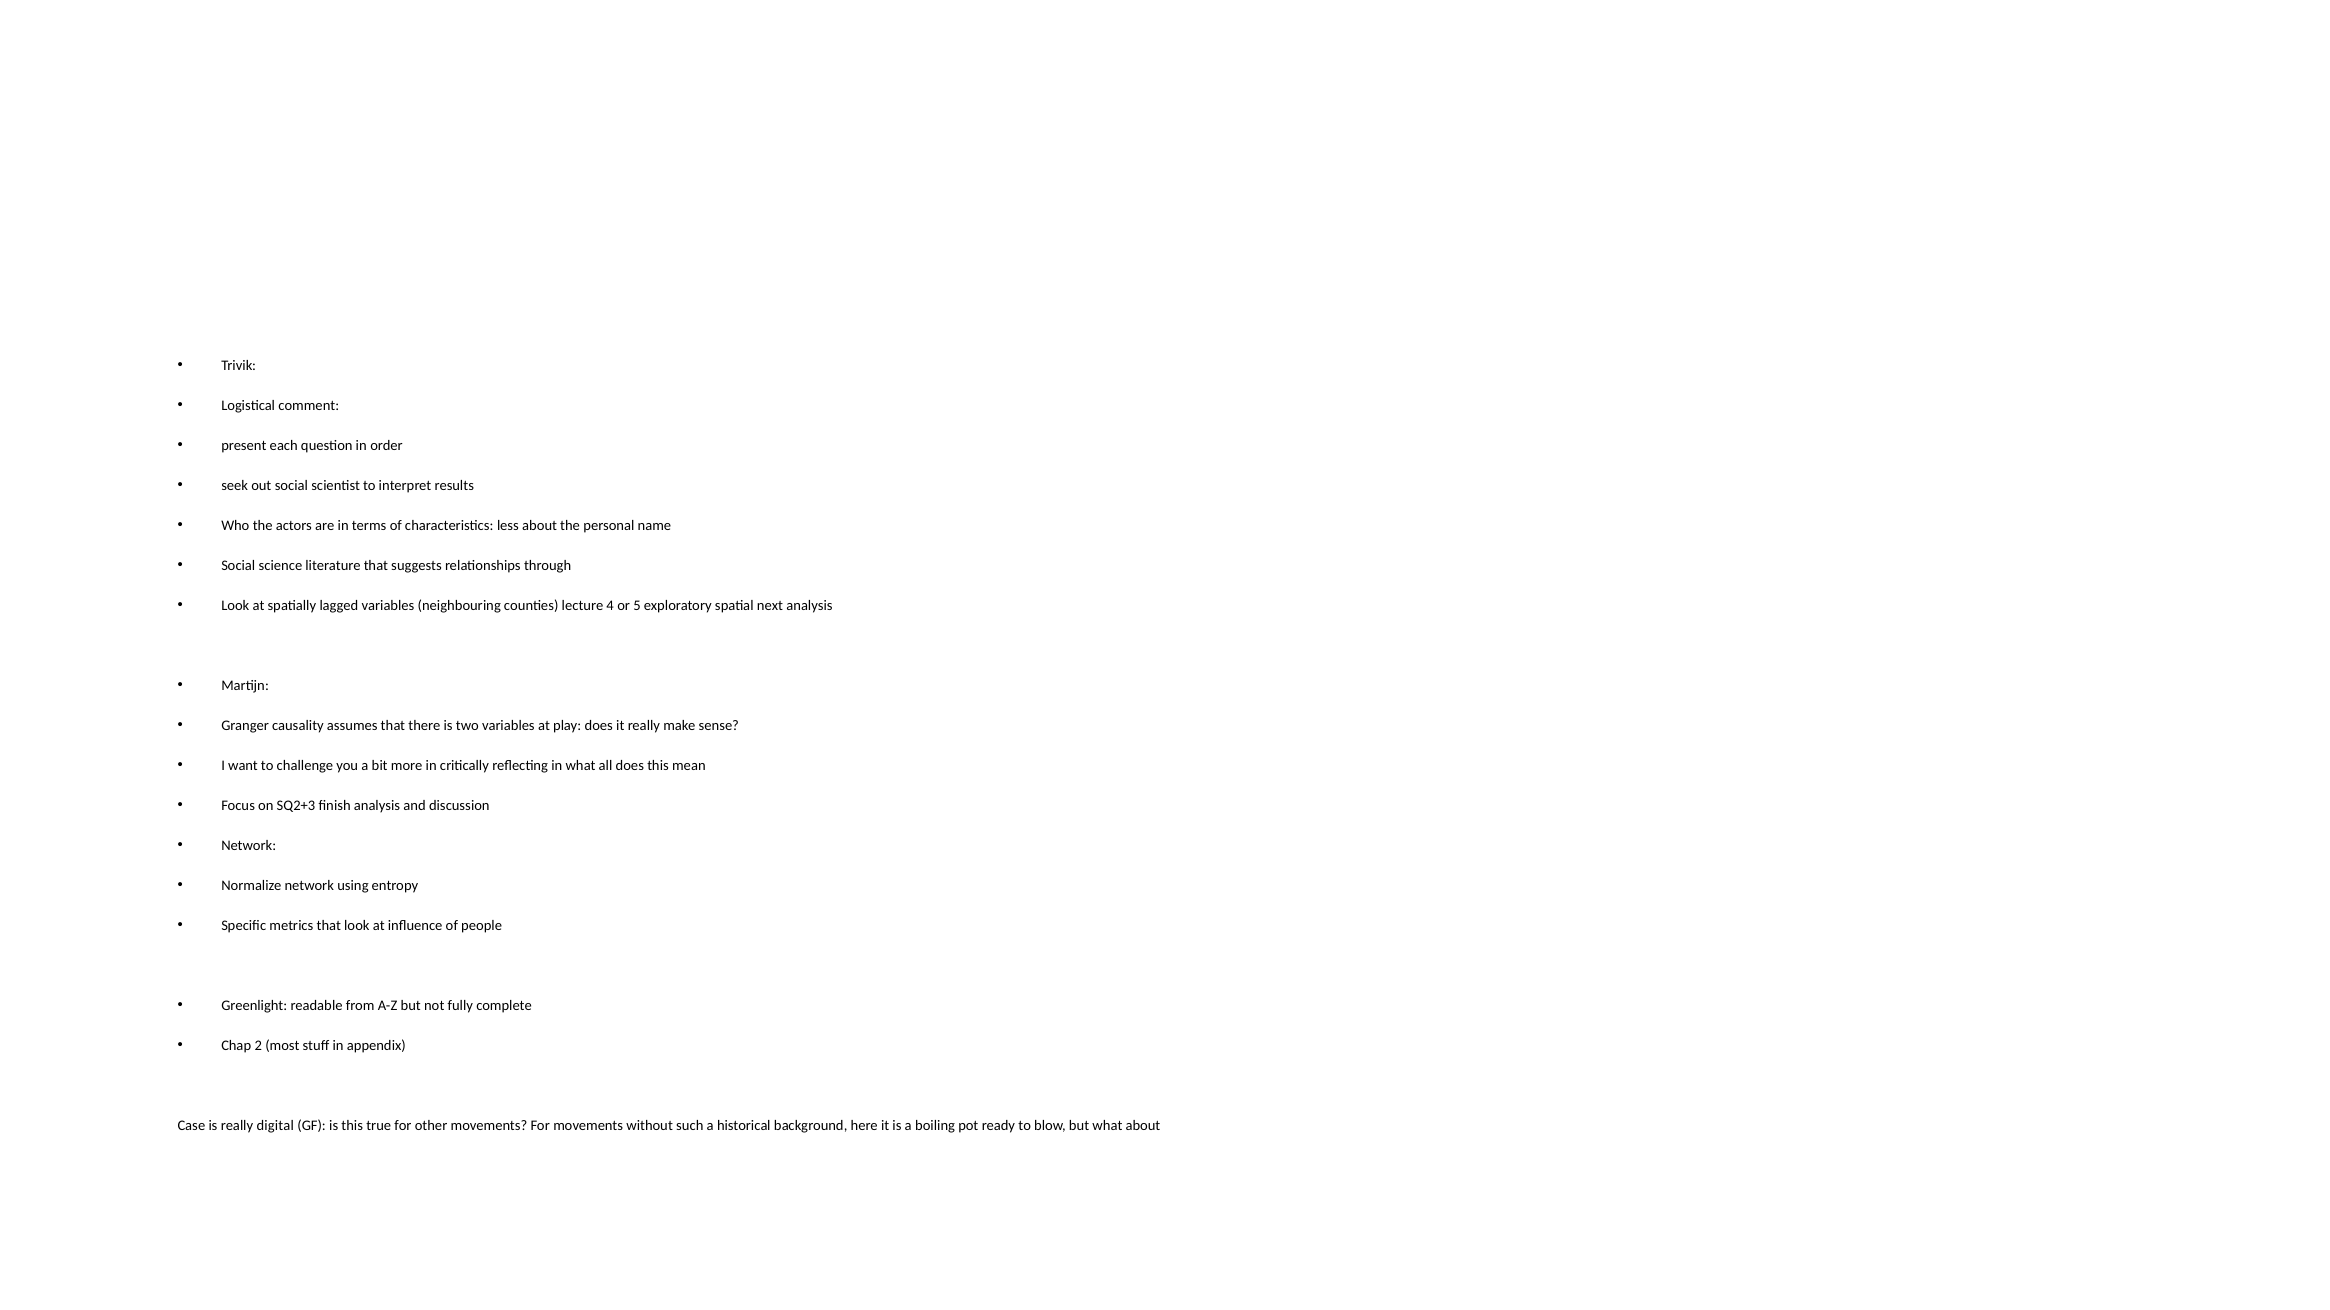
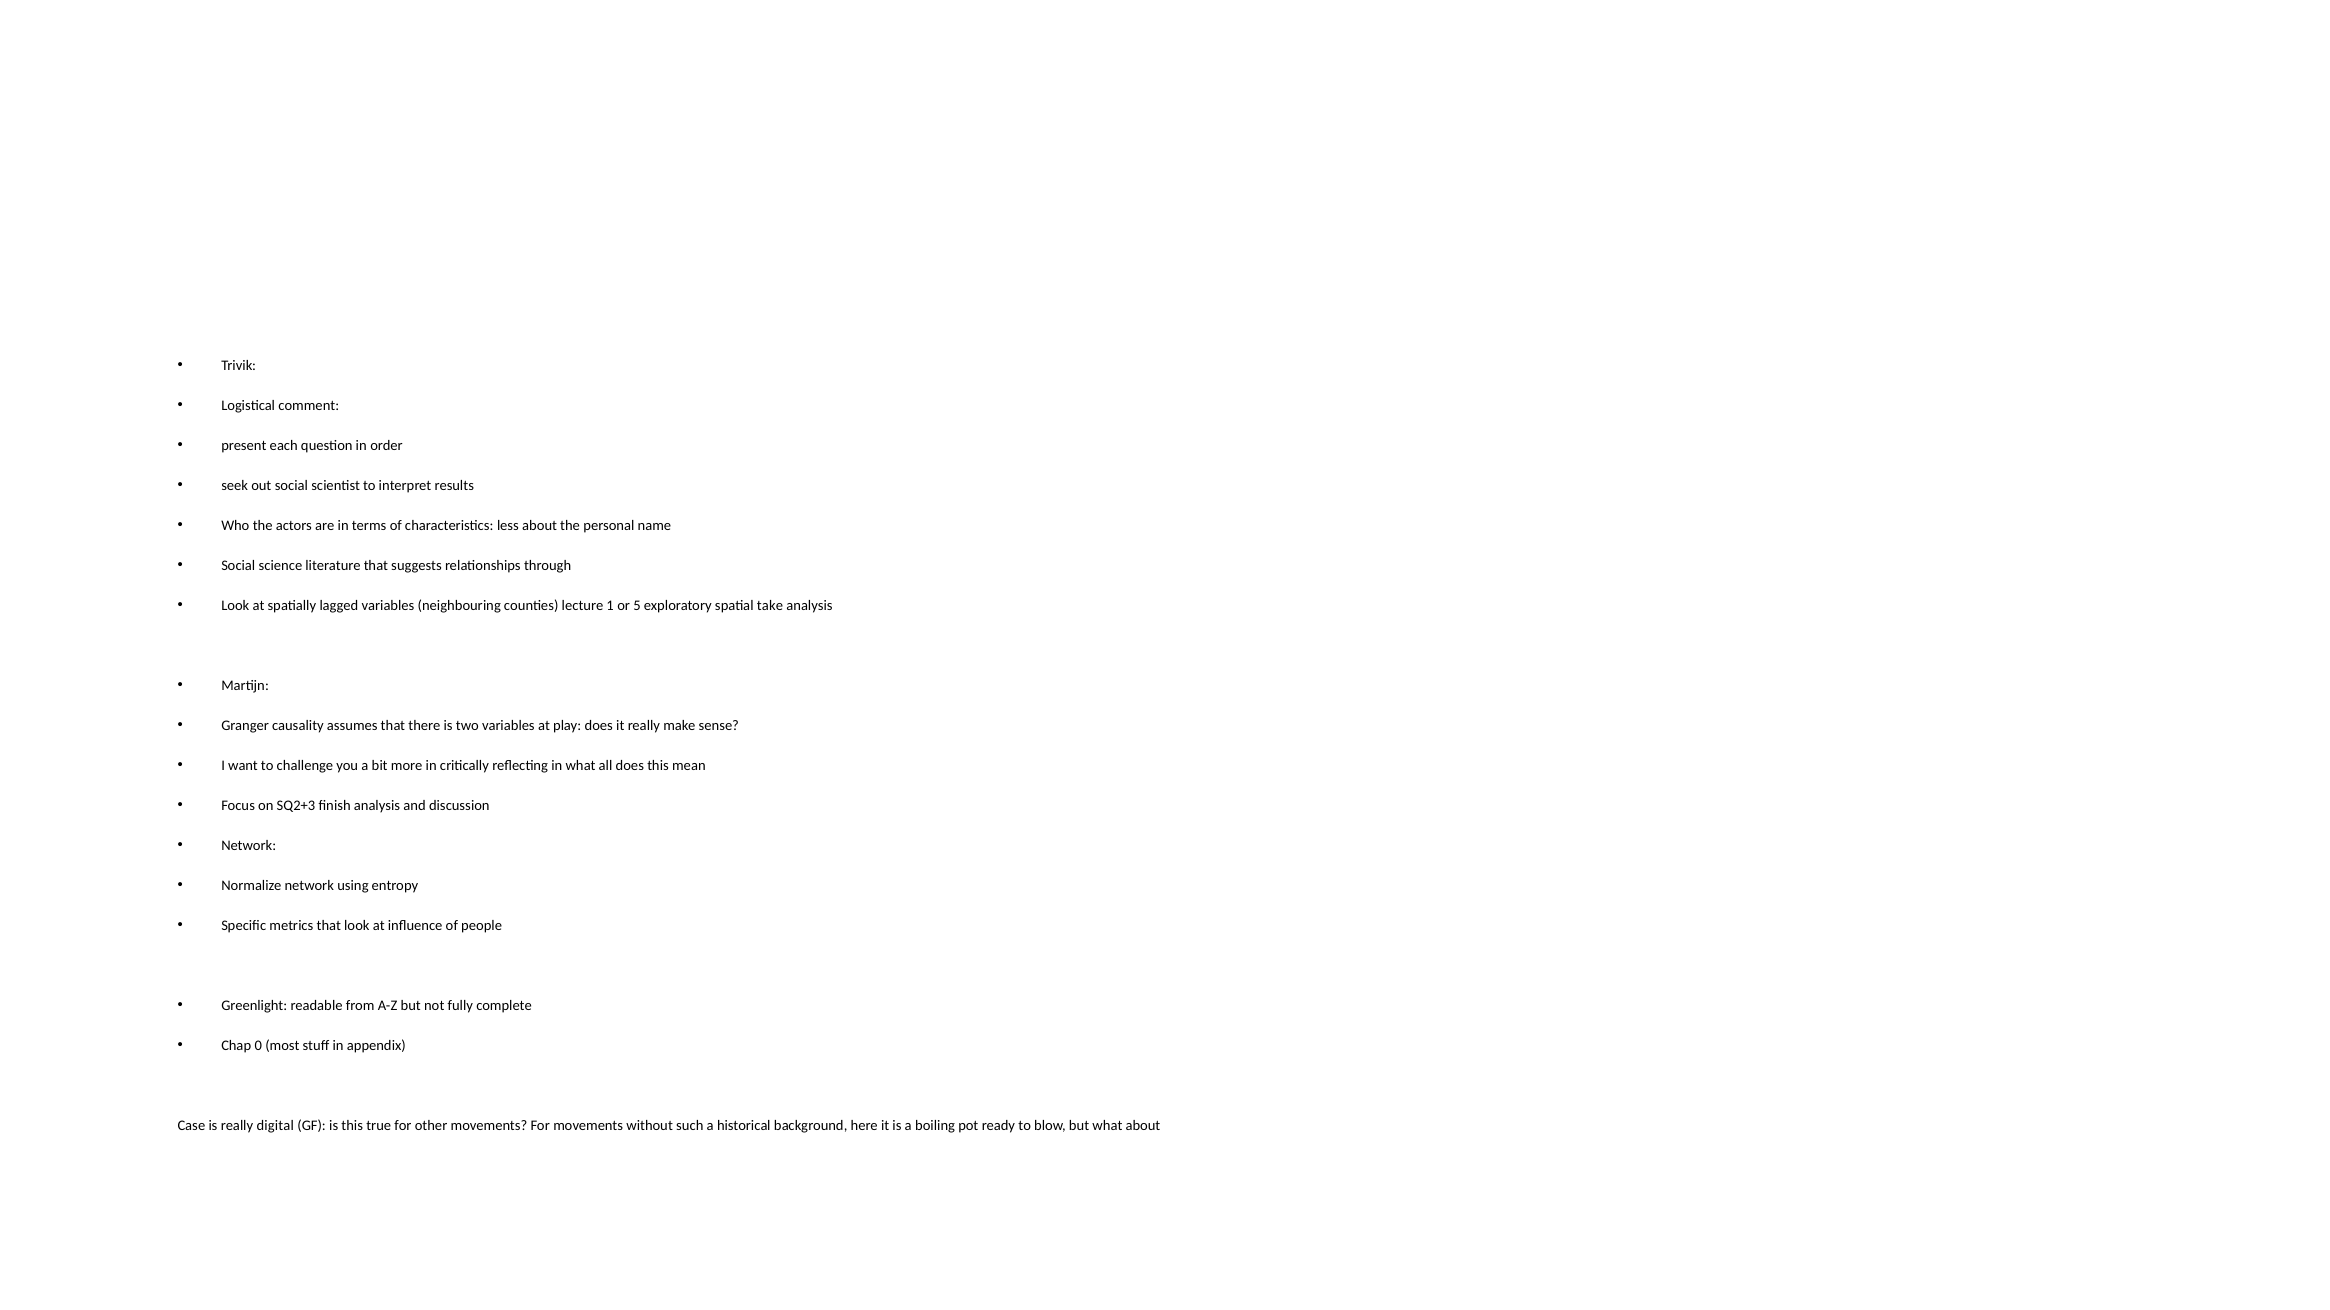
4: 4 -> 1 (610, 606)
next: next -> take (770, 606)
2: 2 -> 0 (258, 1046)
